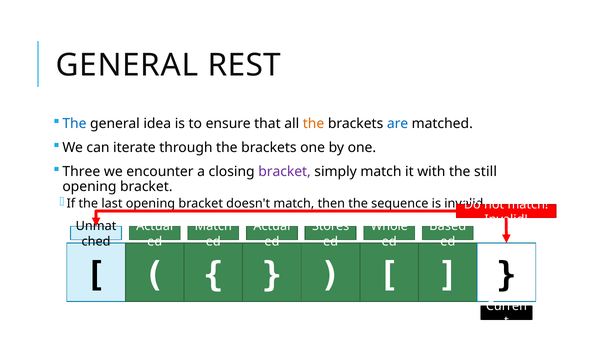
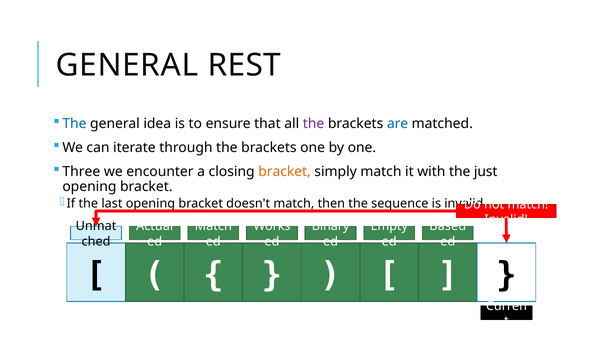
the colour: orange -> purple (314, 124)
bracket colour: purple -> orange (285, 172)
still: still -> just (486, 172)
Actual: Actual -> Works (272, 226)
Stores: Stores -> Binary (331, 226)
Whole: Whole -> Empty (389, 226)
